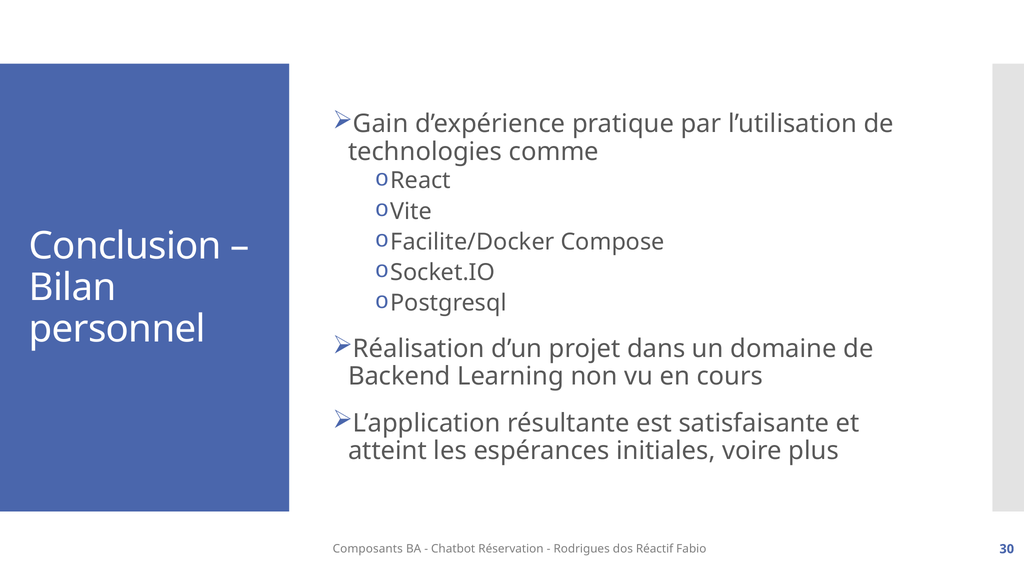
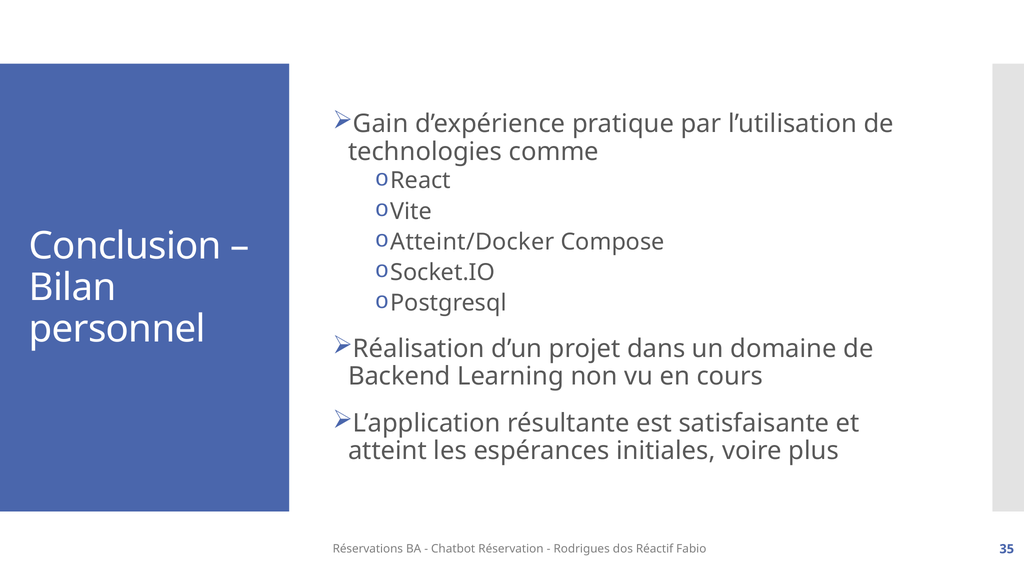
Facilite/Docker: Facilite/Docker -> Atteint/Docker (472, 242)
Composants: Composants -> Réservations (368, 549)
30: 30 -> 35 (1007, 549)
